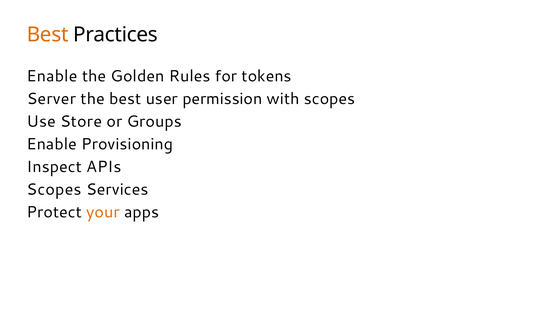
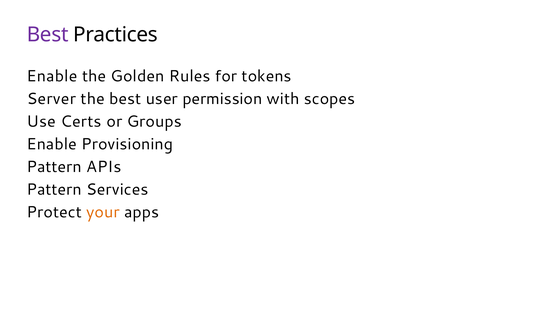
Best colour: orange -> purple (48, 35)
Store: Store -> Certs (81, 121)
Inspect: Inspect -> Pattern (54, 167)
Scopes: Scopes -> Pattern (54, 189)
